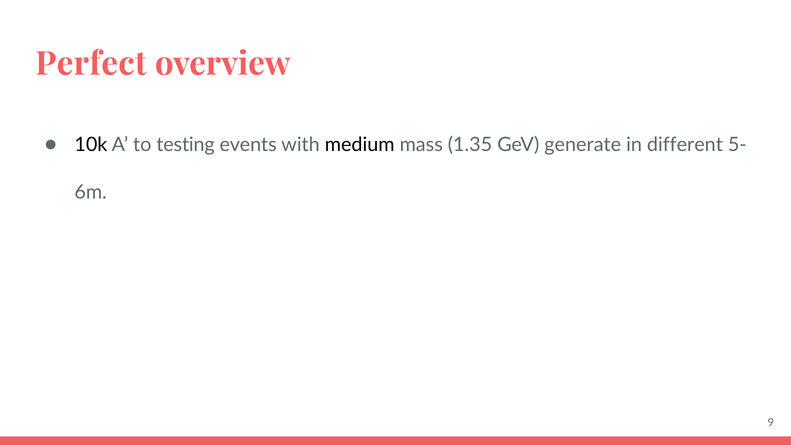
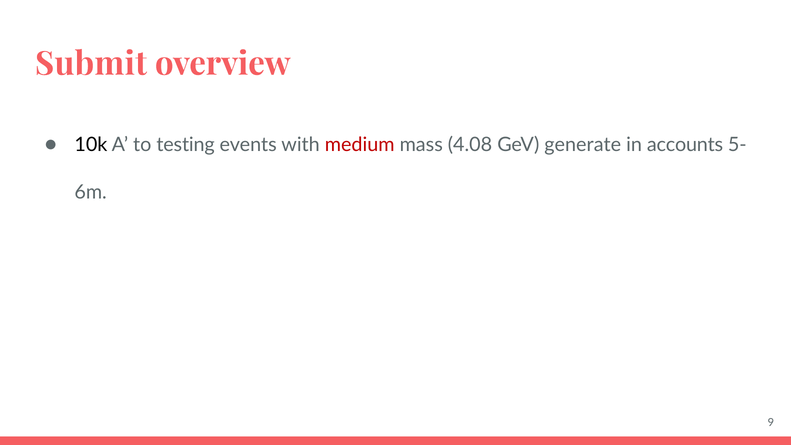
Perfect: Perfect -> Submit (91, 64)
medium colour: black -> red (360, 145)
1.35: 1.35 -> 4.08 (470, 145)
different: different -> accounts (685, 145)
